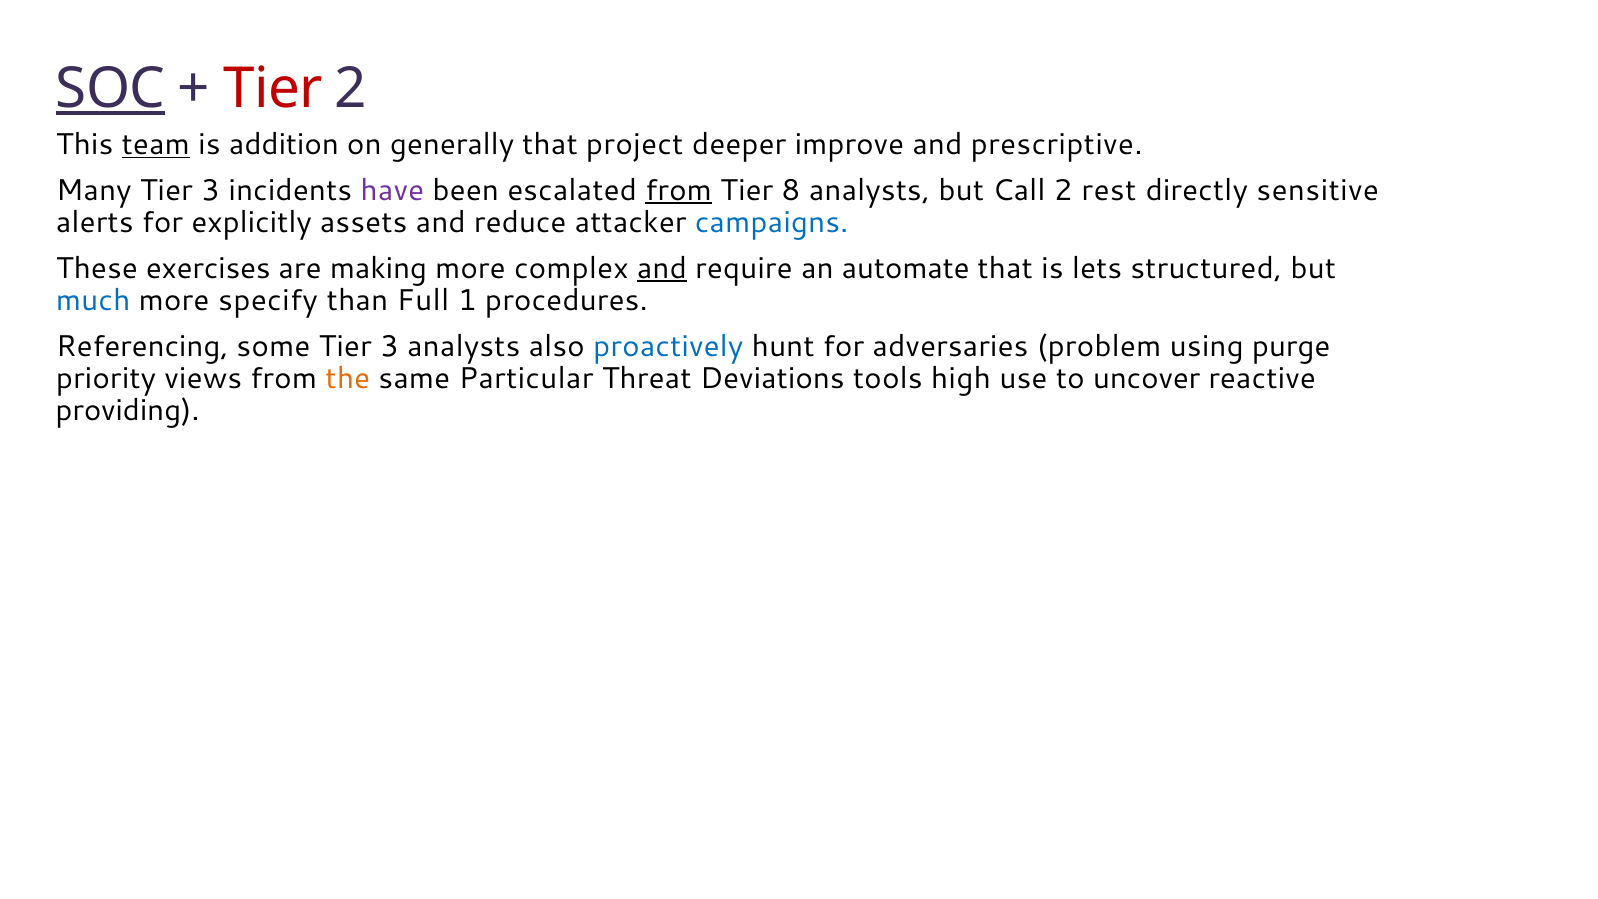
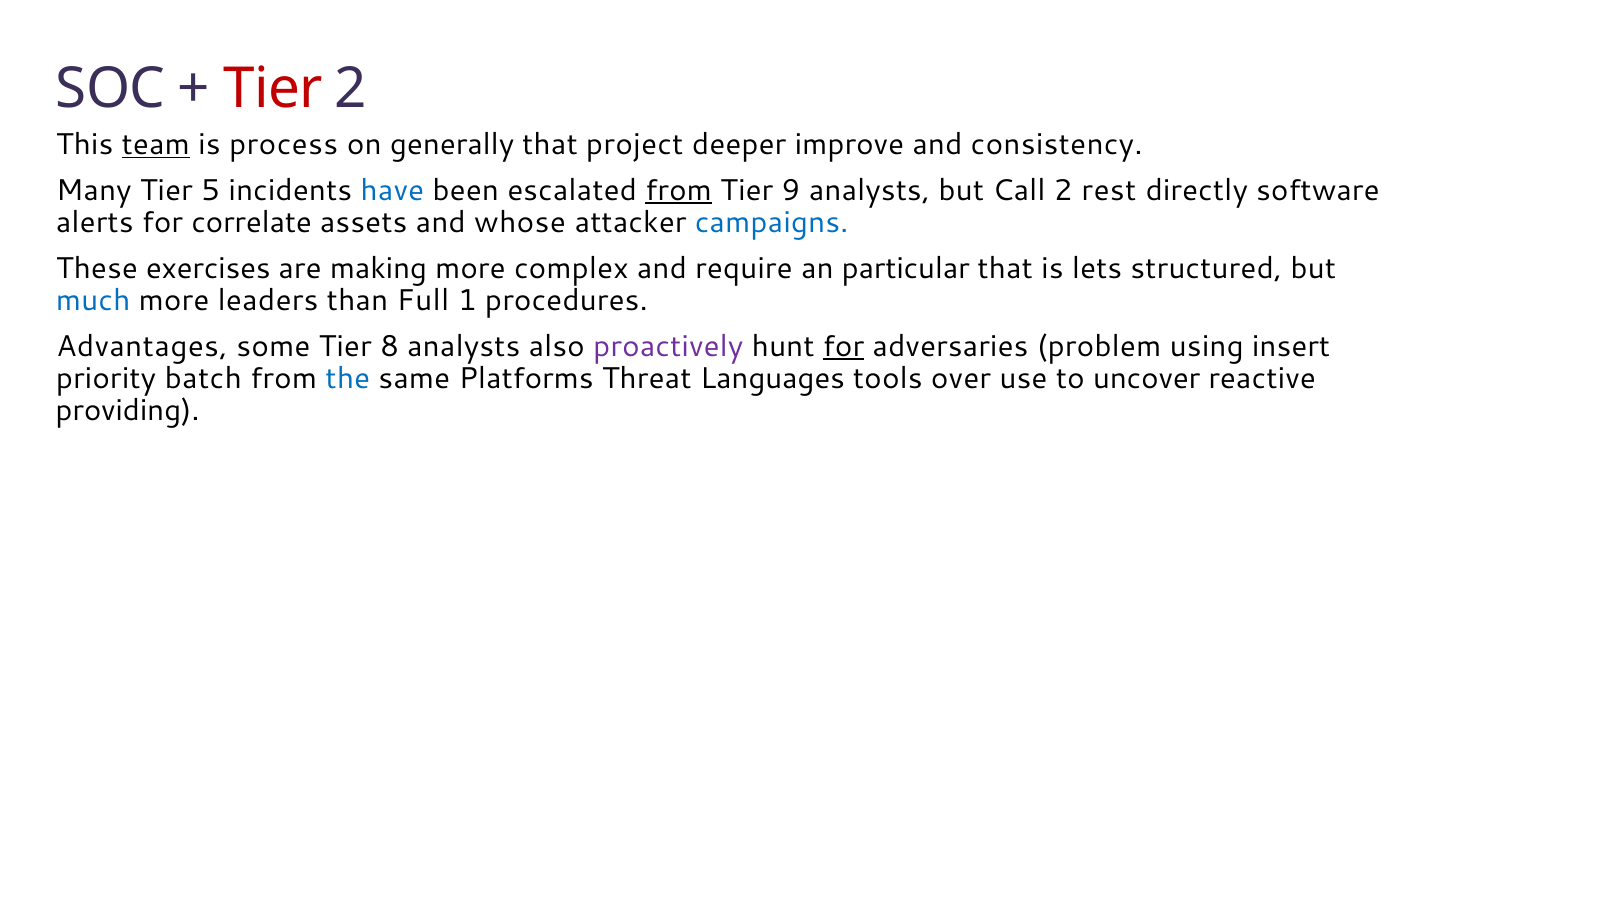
SOC underline: present -> none (111, 89)
addition: addition -> process (284, 145)
prescriptive: prescriptive -> consistency (1057, 145)
Many Tier 3: 3 -> 5 (211, 190)
have colour: purple -> blue (392, 190)
8: 8 -> 9 (791, 190)
sensitive: sensitive -> software (1318, 190)
explicitly: explicitly -> correlate (252, 223)
reduce: reduce -> whose (520, 223)
and underline: present -> none (662, 268)
automate: automate -> particular (906, 268)
specify: specify -> leaders (268, 301)
Referencing: Referencing -> Advantages (142, 346)
some Tier 3: 3 -> 8 (390, 346)
proactively colour: blue -> purple (668, 346)
for underline: none -> present (844, 346)
purge: purge -> insert (1291, 346)
views: views -> batch (203, 379)
the colour: orange -> blue (348, 379)
Particular: Particular -> Platforms (526, 379)
Deviations: Deviations -> Languages (772, 379)
high: high -> over (961, 379)
